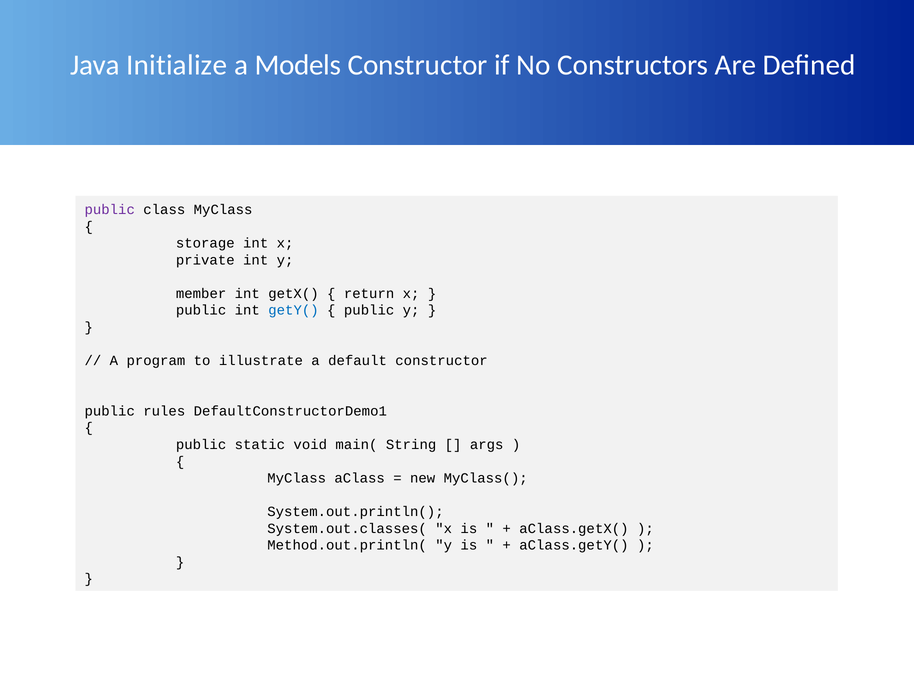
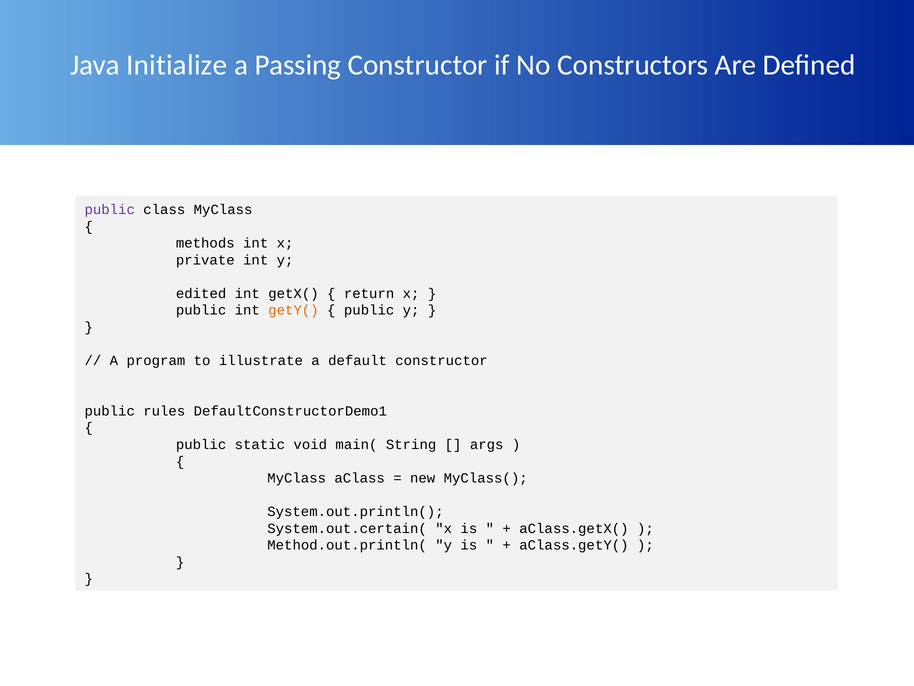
Models: Models -> Passing (298, 65)
storage: storage -> methods (205, 243)
member: member -> edited (201, 293)
getY( colour: blue -> orange (294, 310)
System.out.classes(: System.out.classes( -> System.out.certain( (347, 528)
